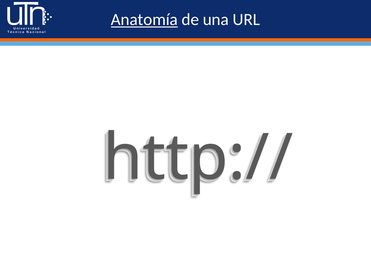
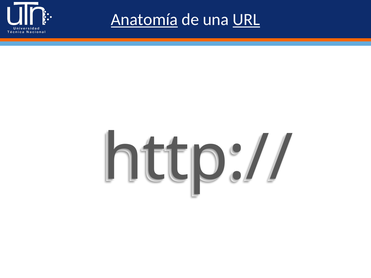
URL underline: none -> present (246, 20)
